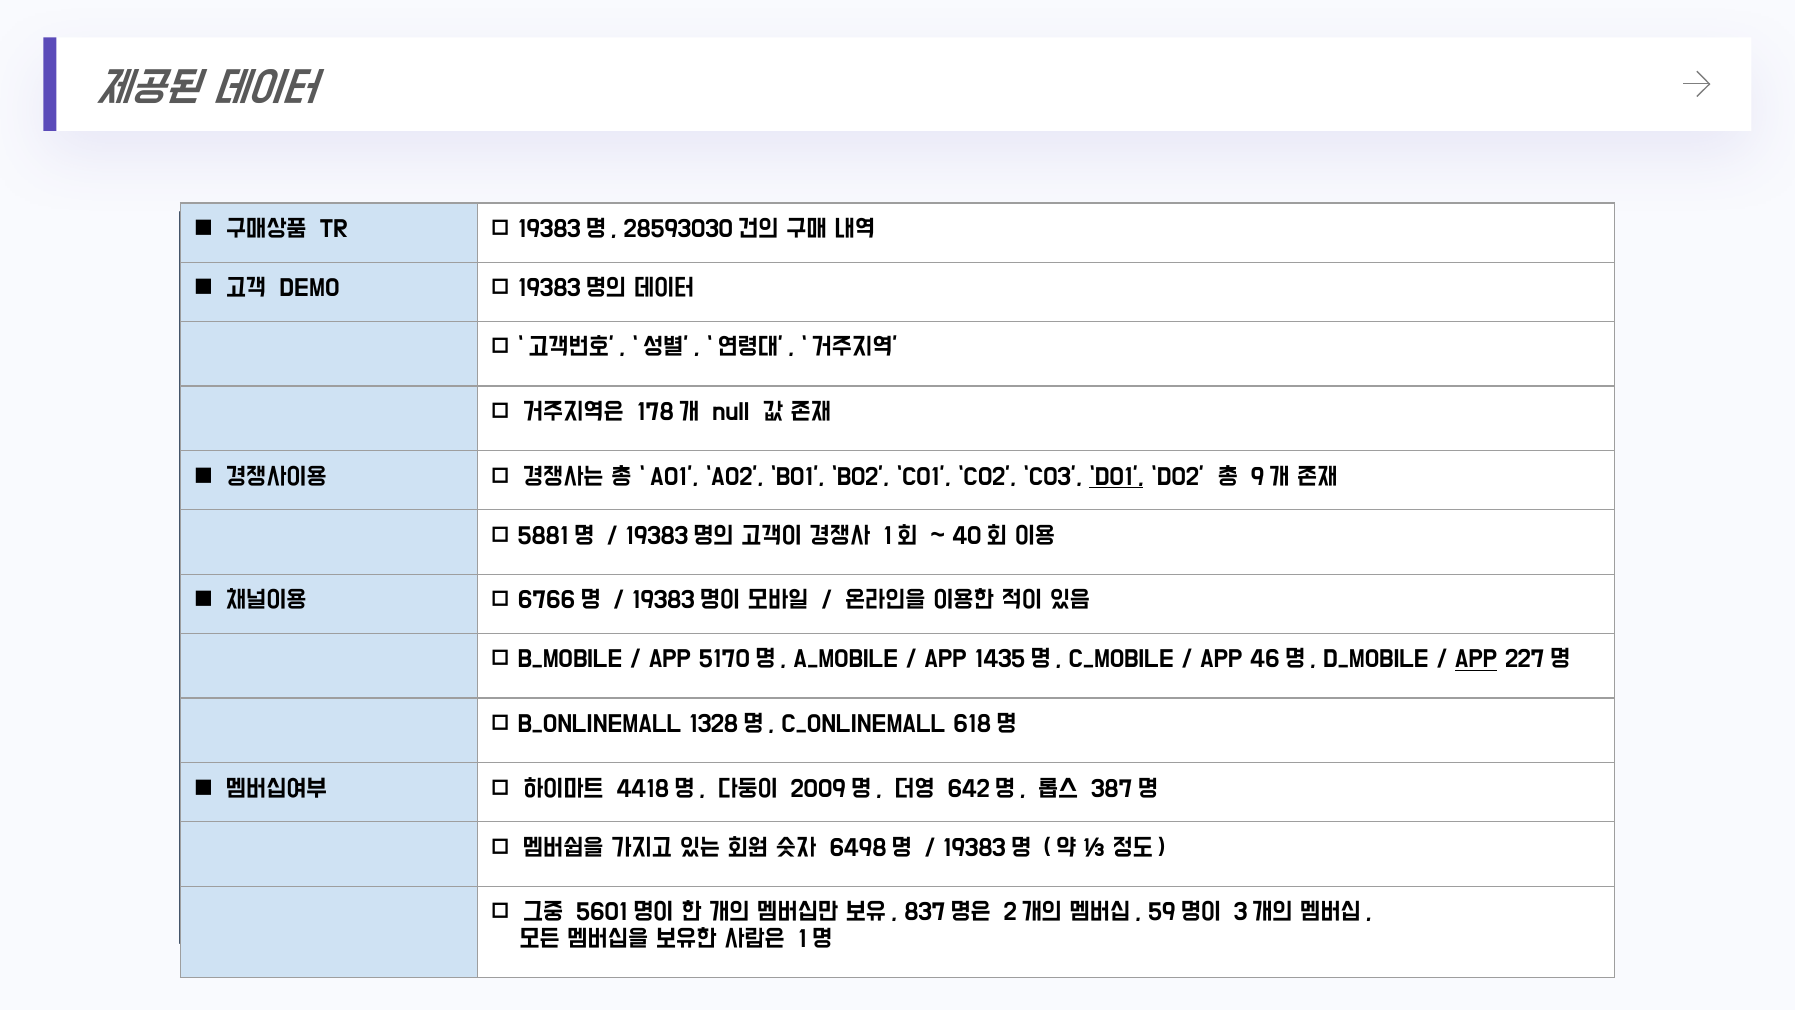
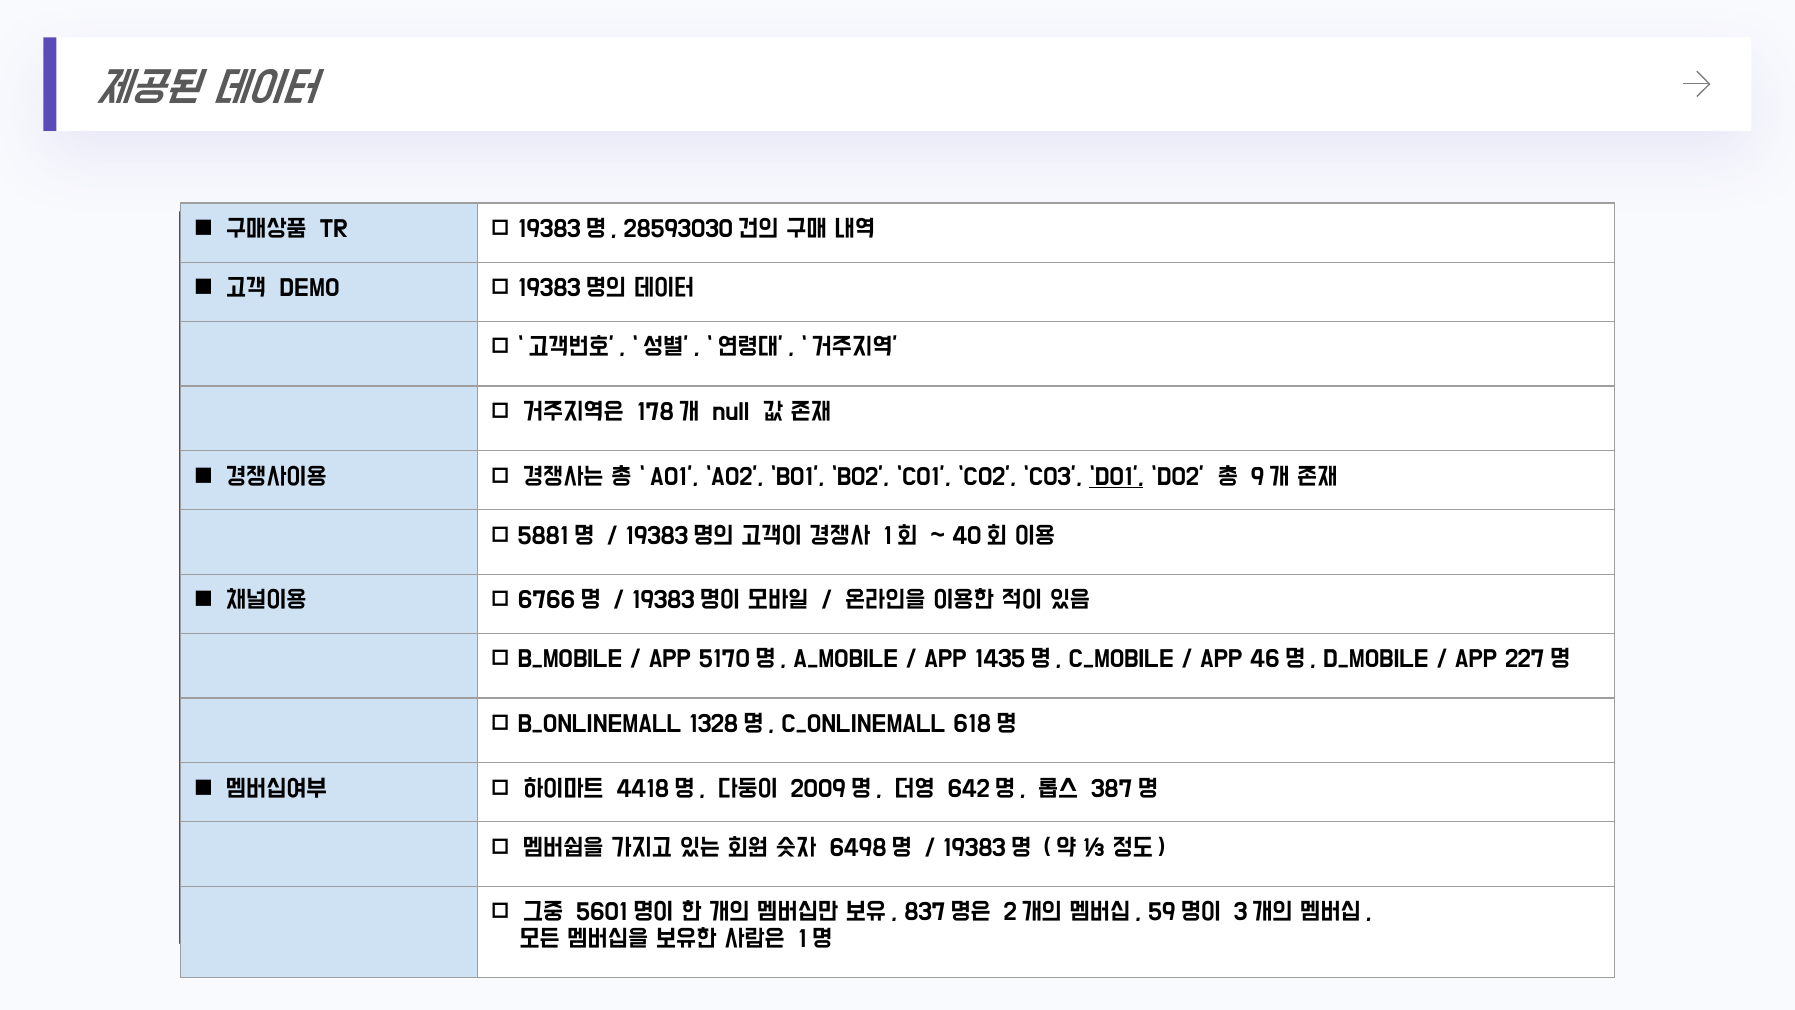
APP underline: present -> none (1476, 659)
